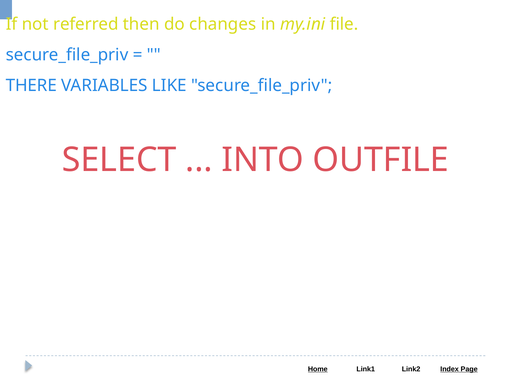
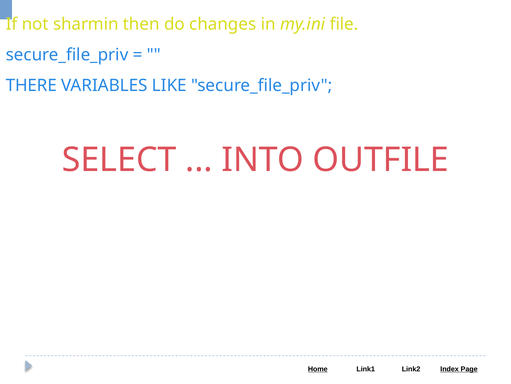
referred: referred -> sharmin (86, 24)
